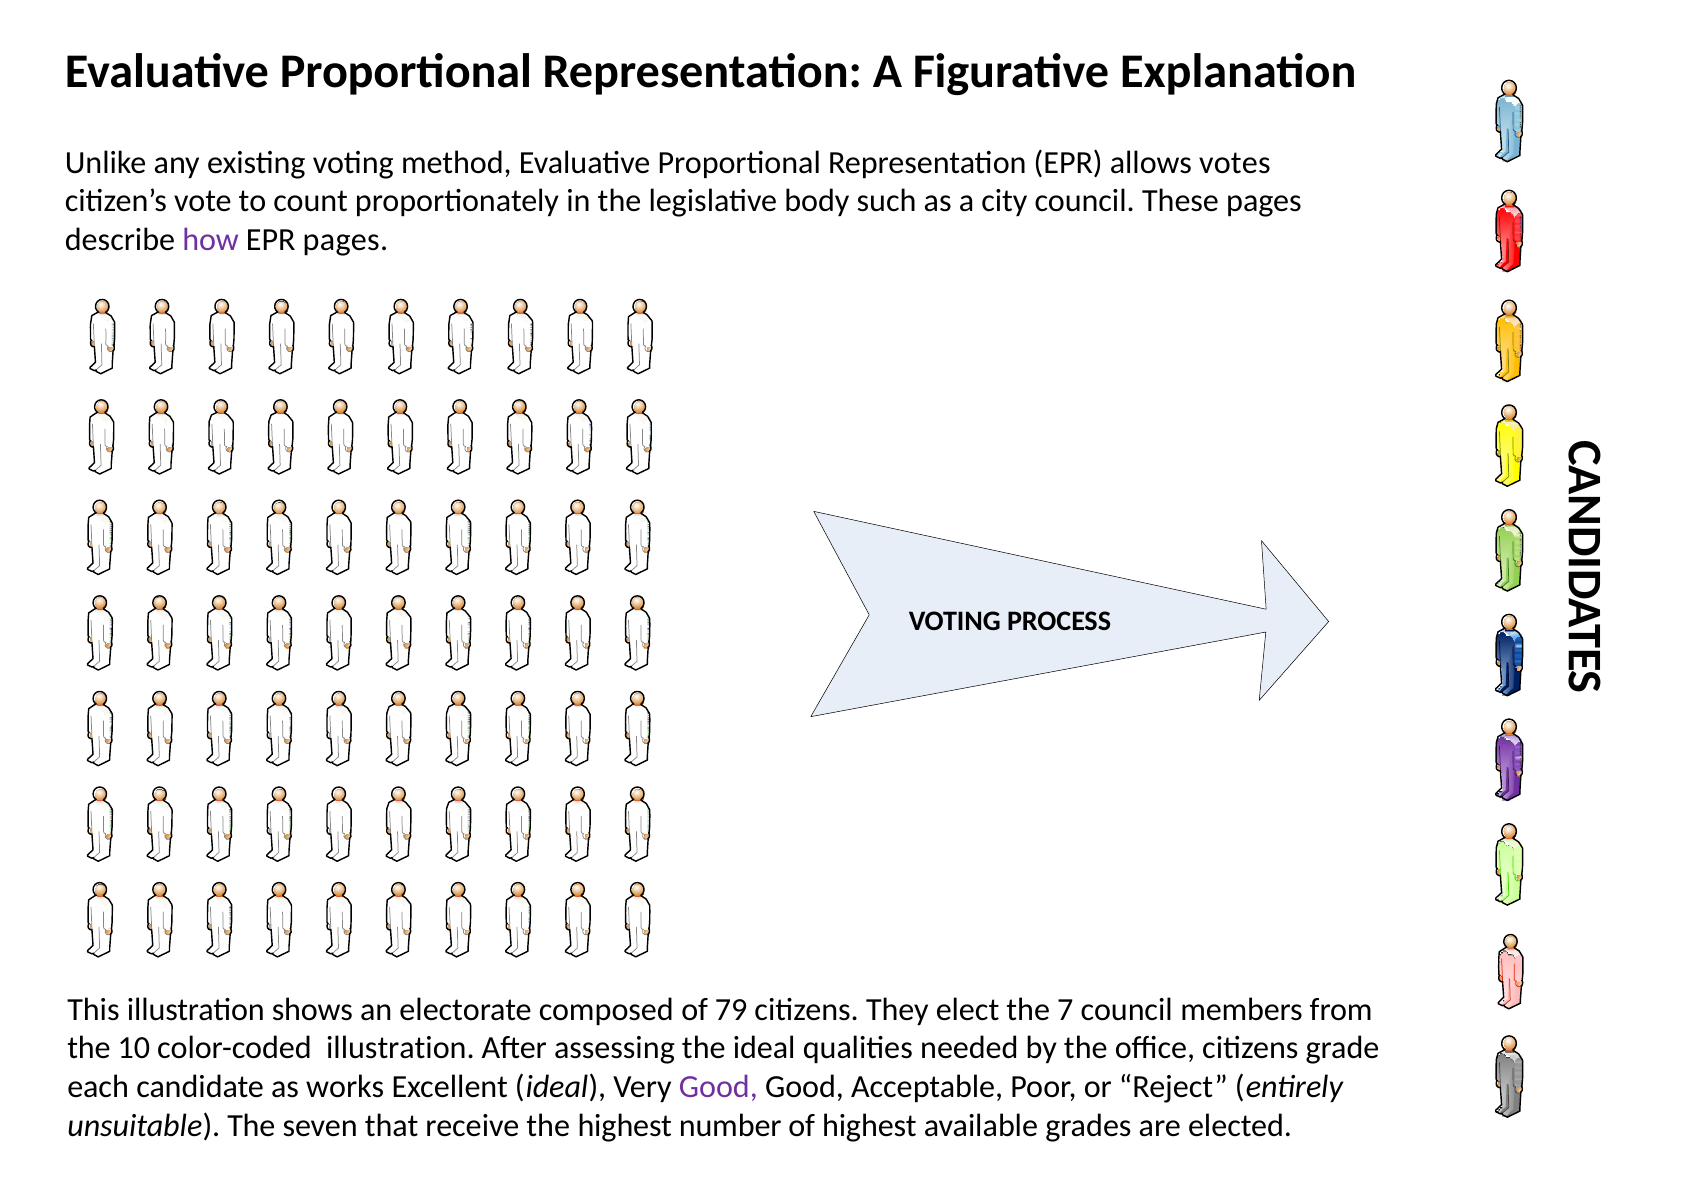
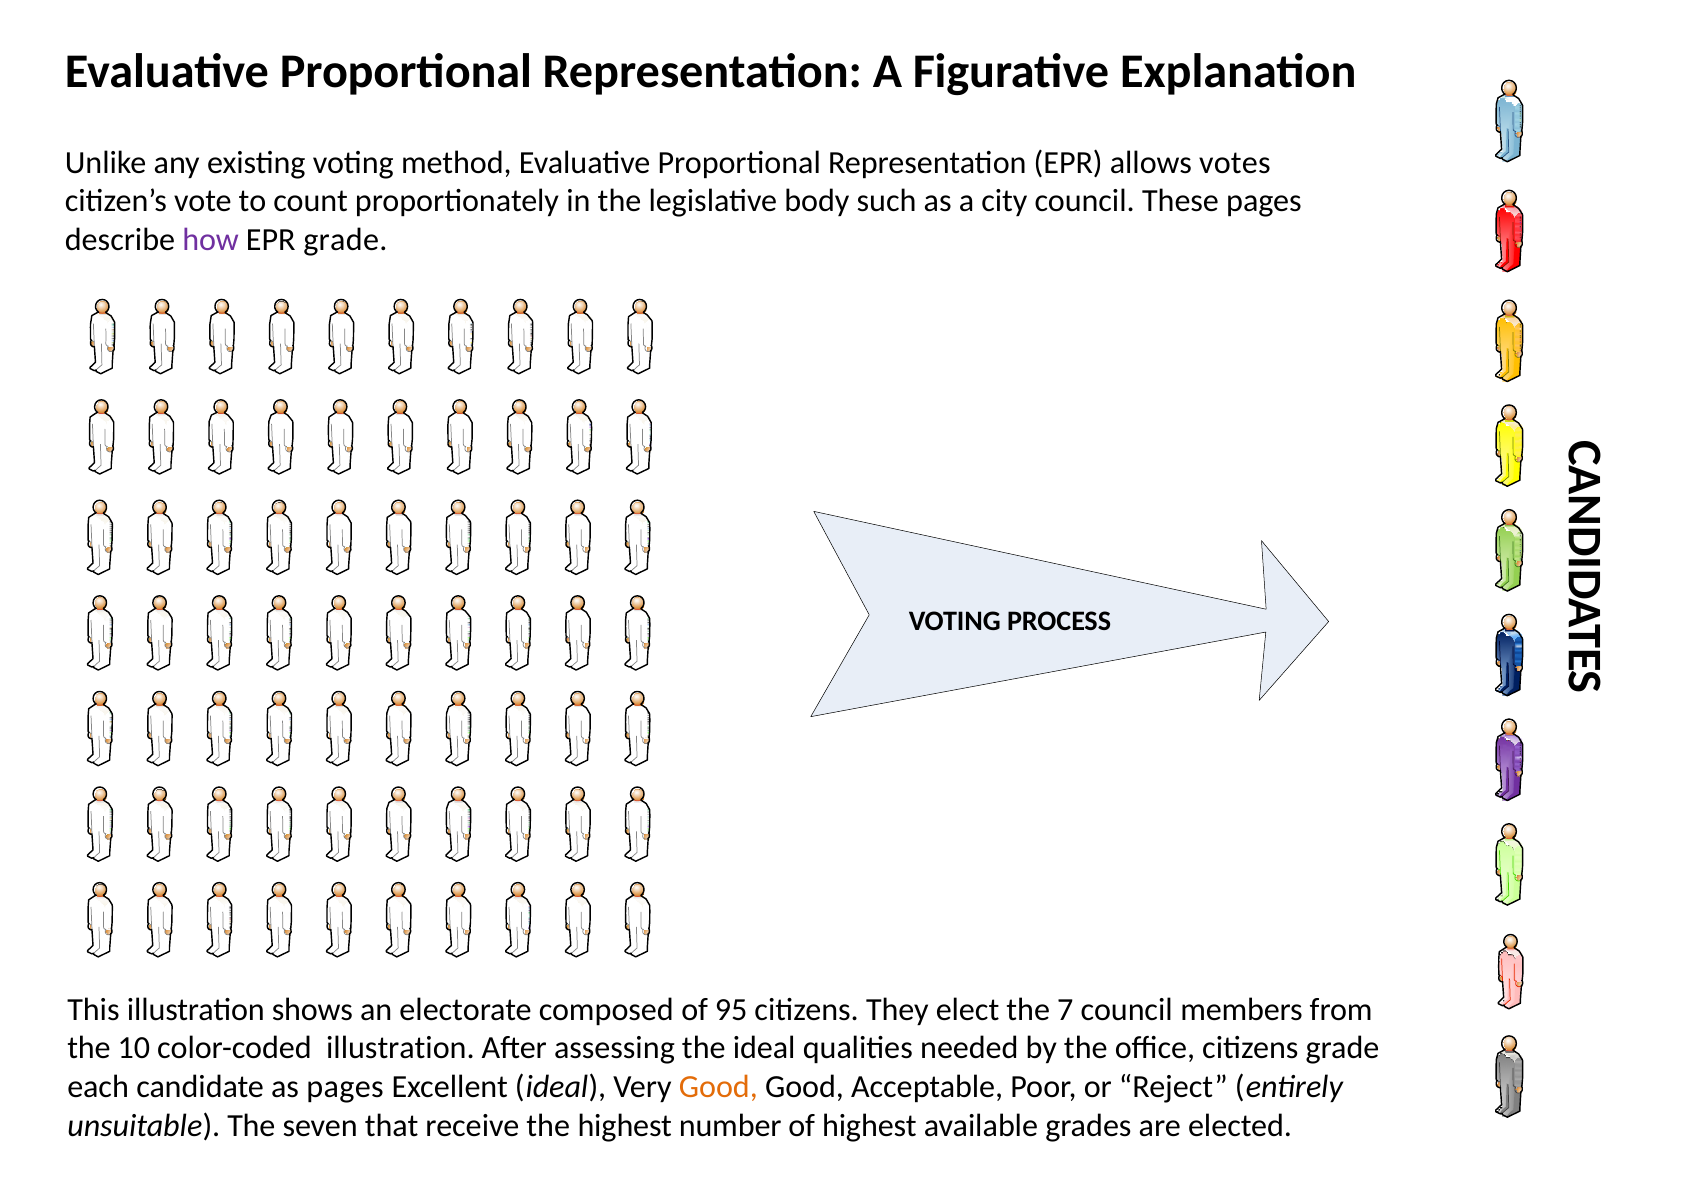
EPR pages: pages -> grade (345, 239)
79: 79 -> 95 (731, 1009)
as works: works -> pages (345, 1086)
Good colour: purple -> orange (718, 1086)
